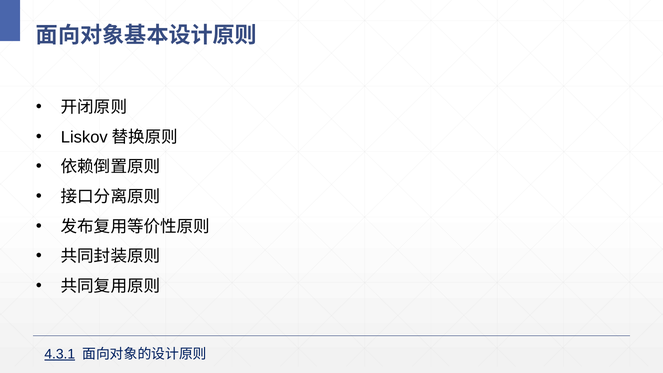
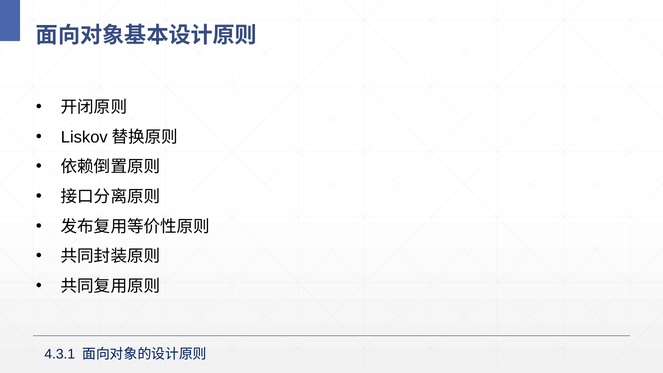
4.3.1 underline: present -> none (60, 354)
